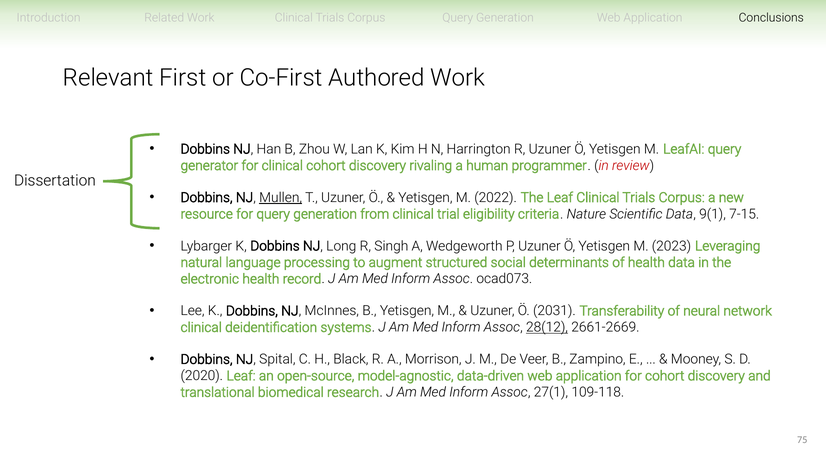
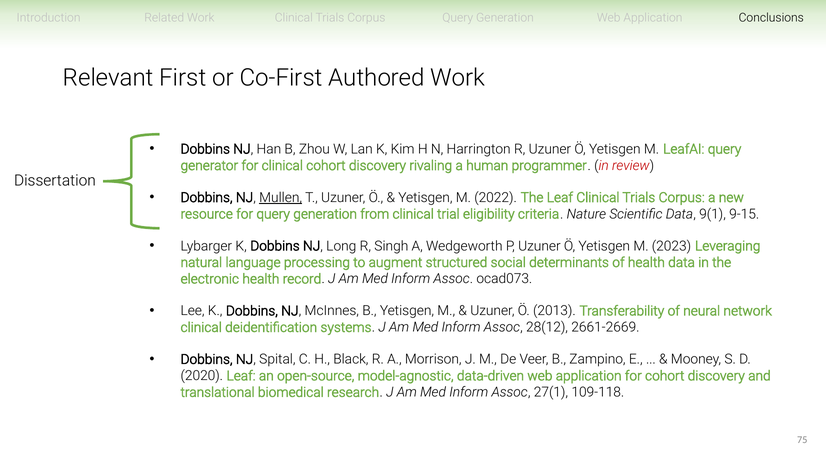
7-15: 7-15 -> 9-15 (744, 214)
2031: 2031 -> 2013 (554, 311)
28(12 underline: present -> none (547, 328)
